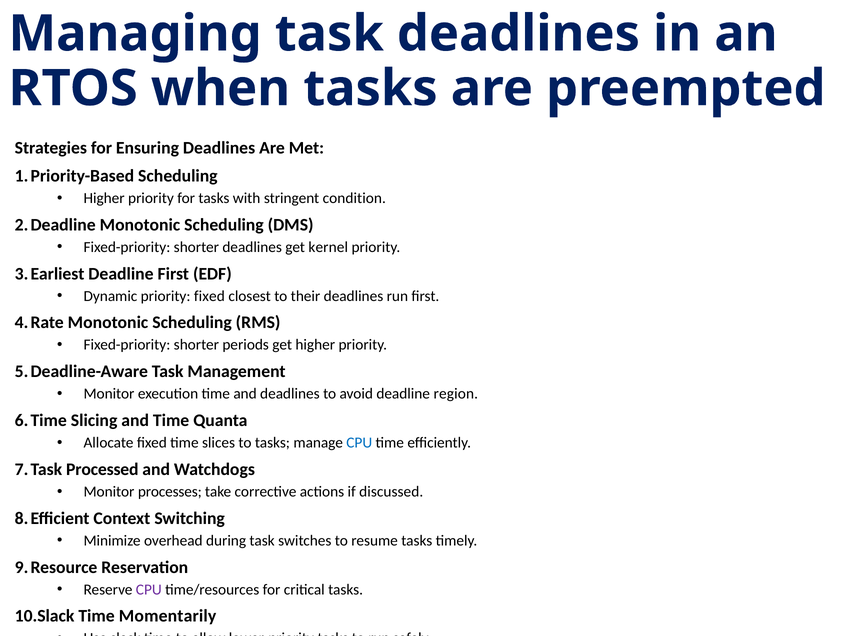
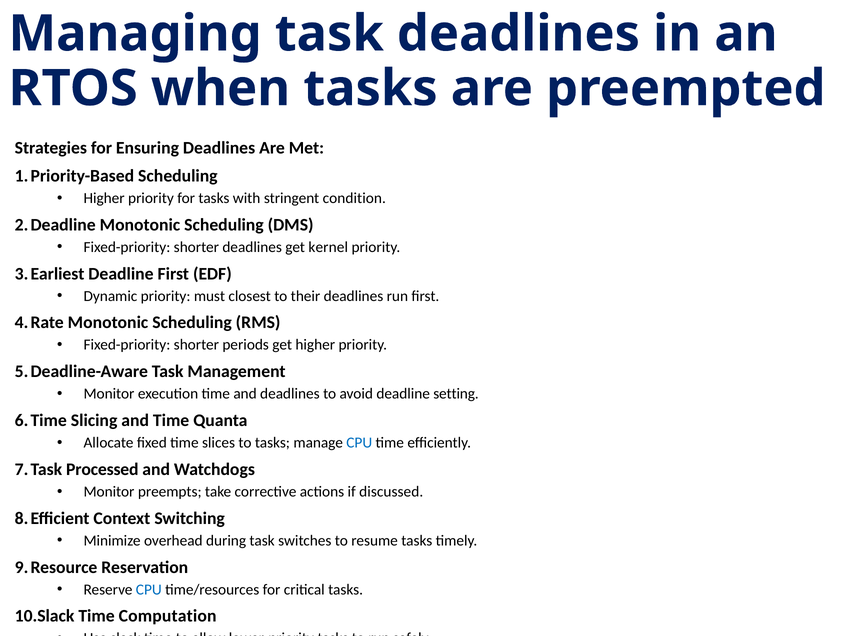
priority fixed: fixed -> must (209, 296)
region: region -> setting (456, 394)
processes: processes -> preempts (170, 492)
CPU colour: purple -> blue (149, 589)
Momentarily: Momentarily -> Computation (168, 616)
